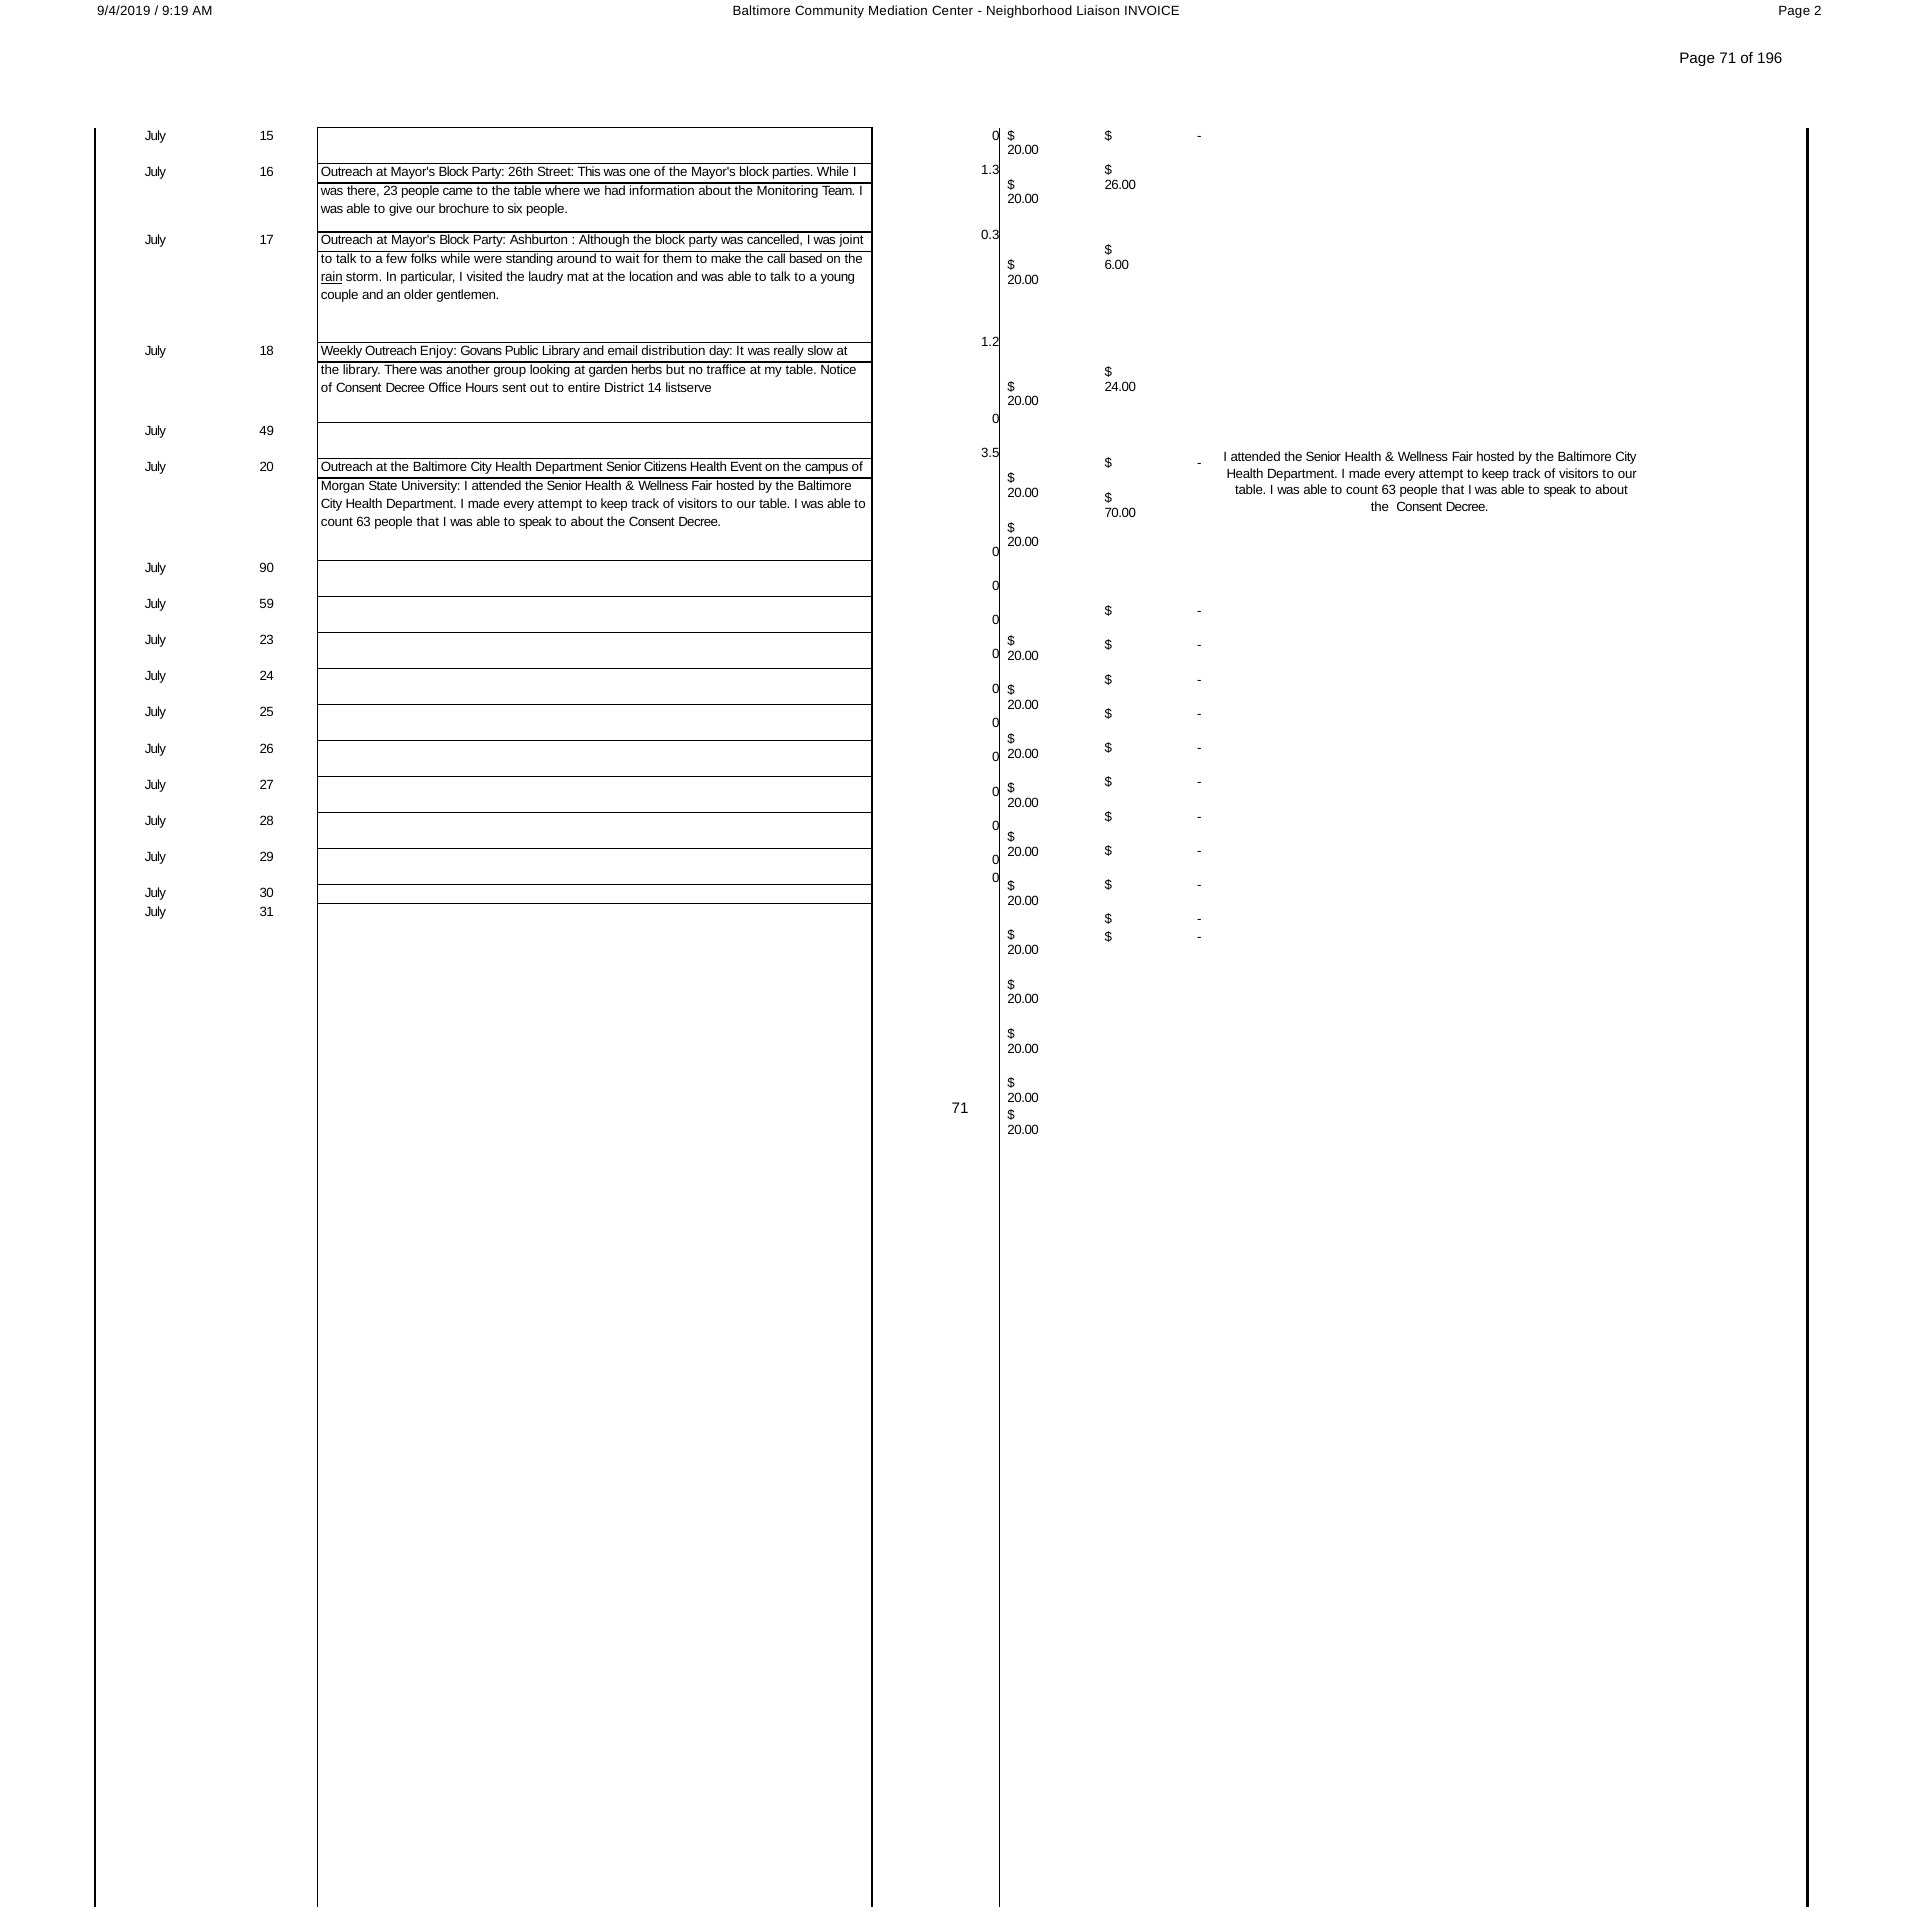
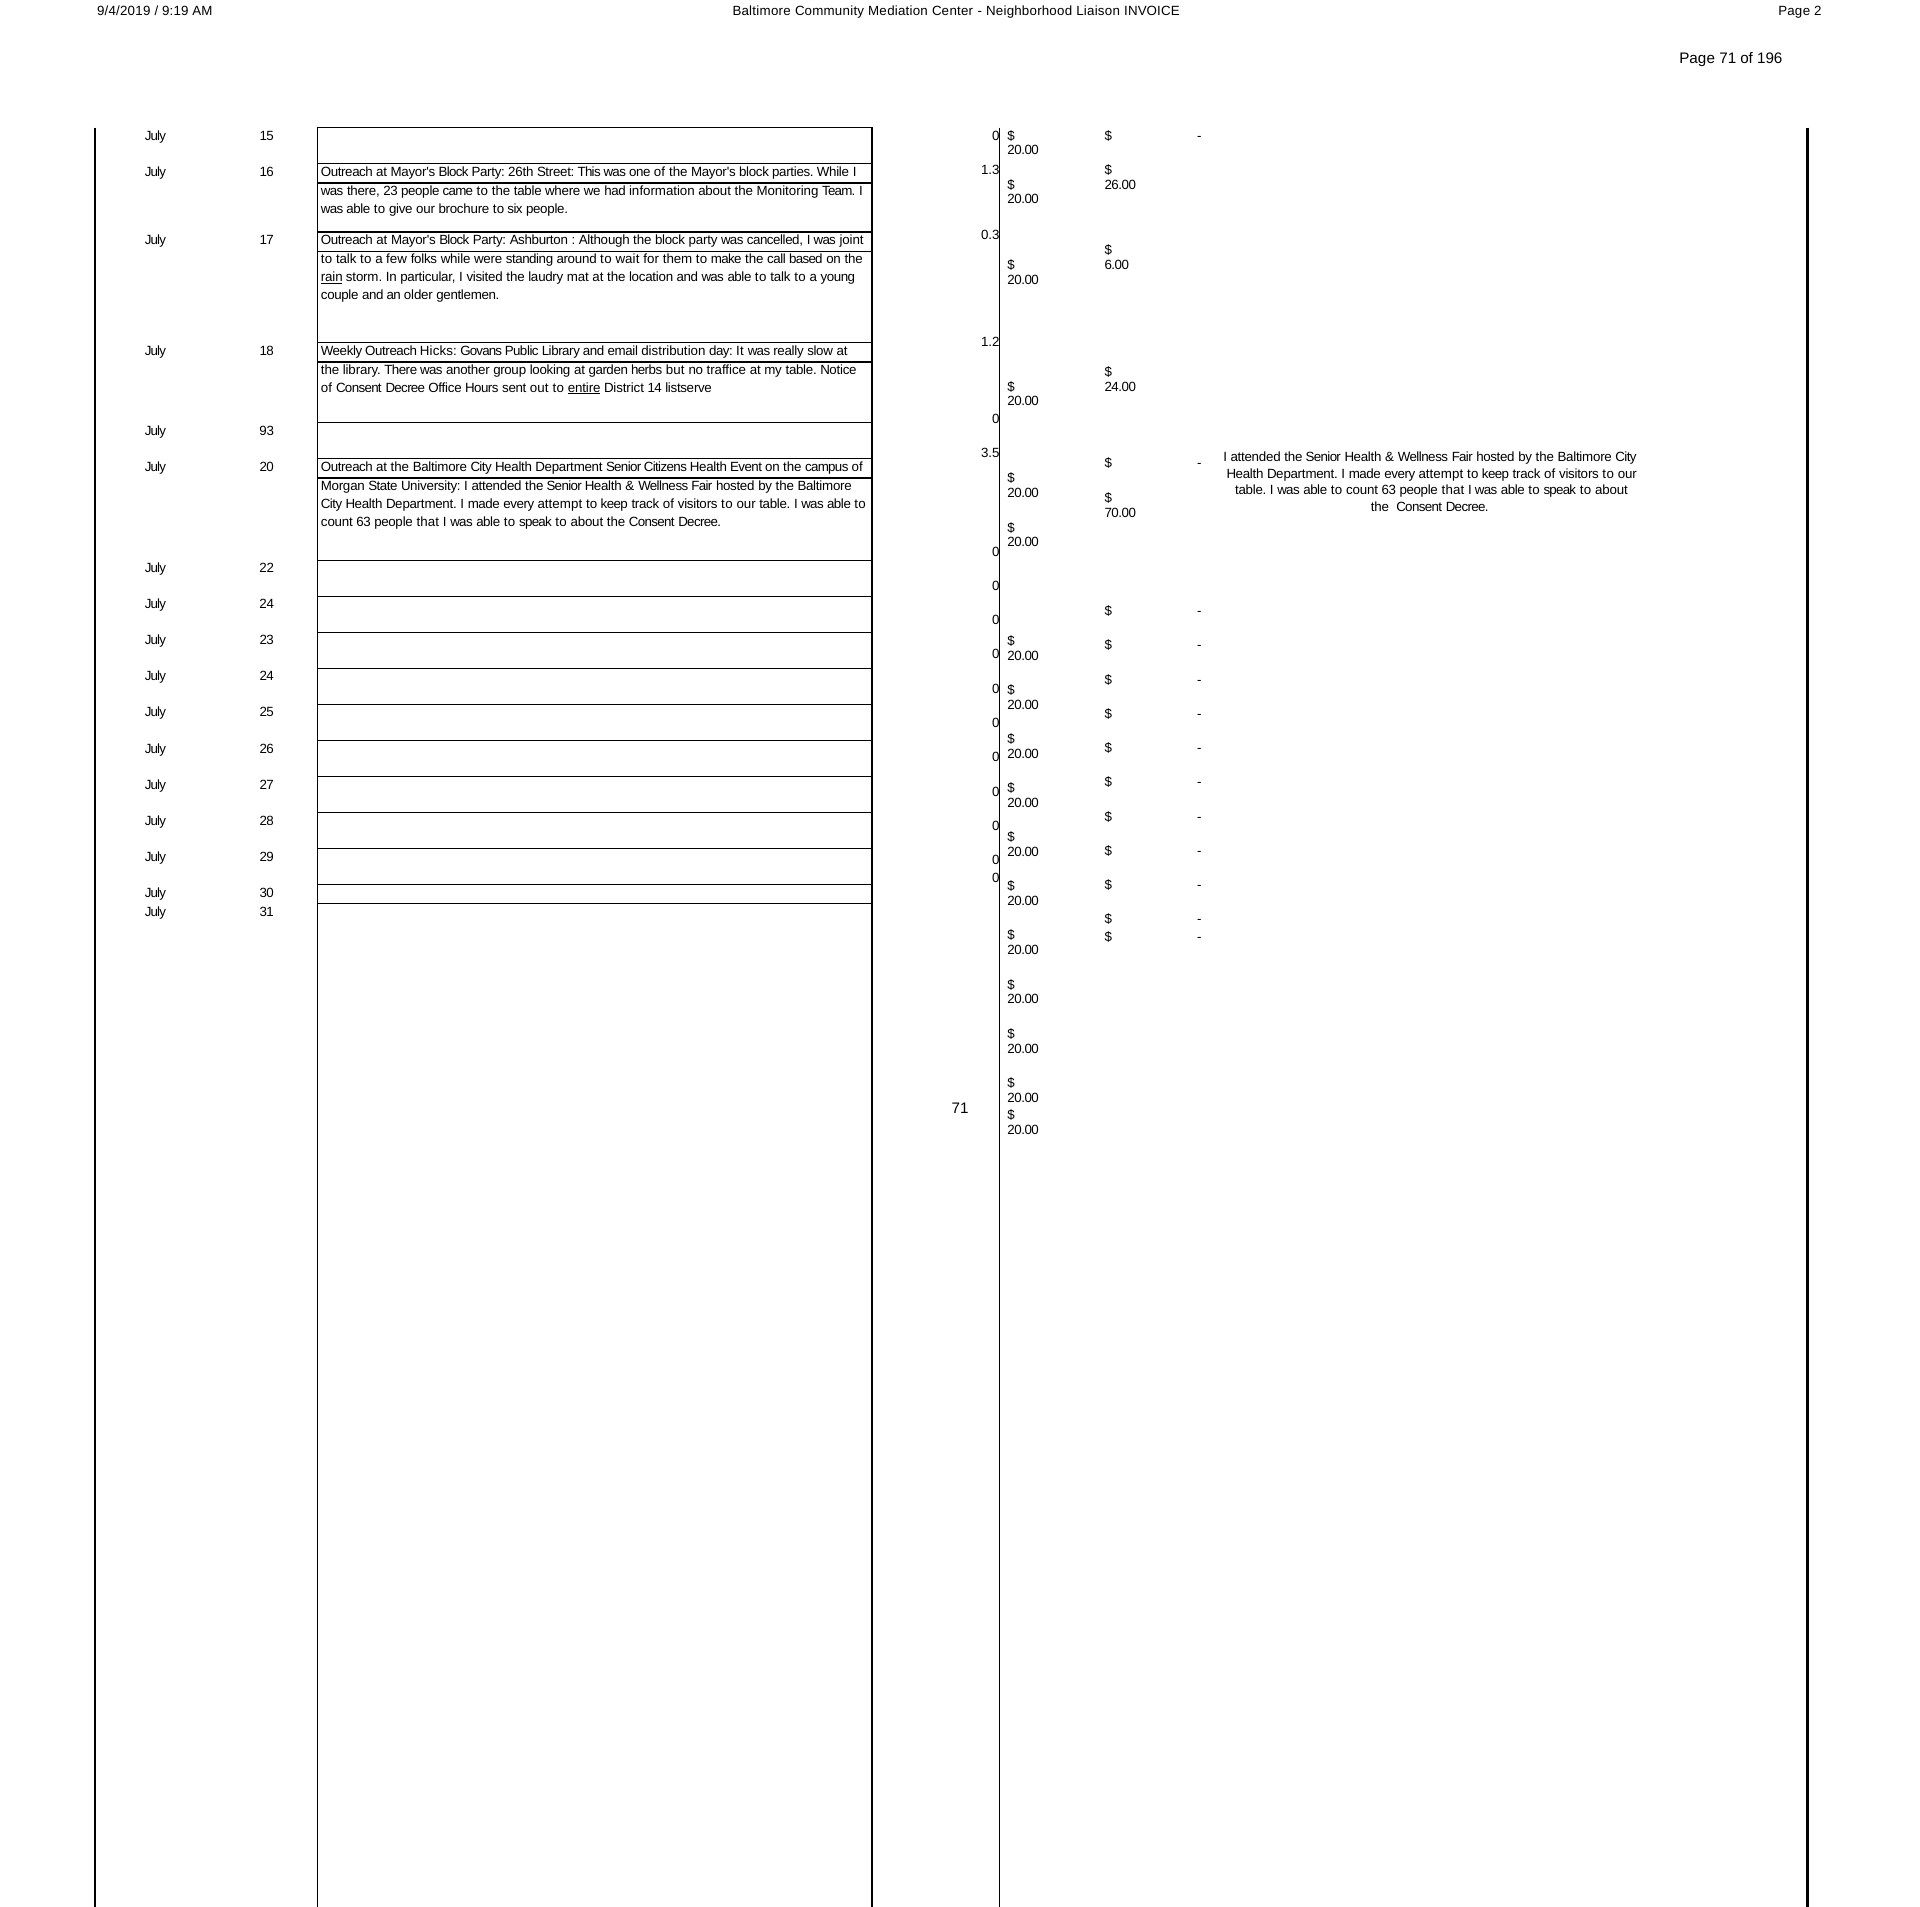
Enjoy: Enjoy -> Hicks (438, 351)
entire underline: none -> present (584, 388)
49: 49 -> 93 (267, 431)
90: 90 -> 22 (267, 568)
59: 59 -> 24 (267, 604)
